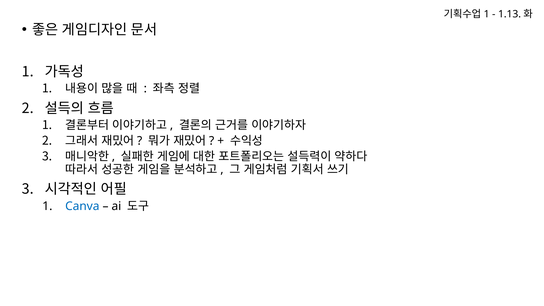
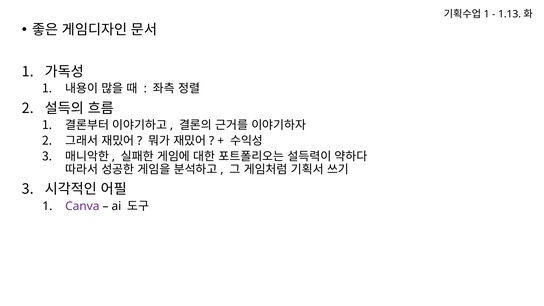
Canva colour: blue -> purple (82, 206)
